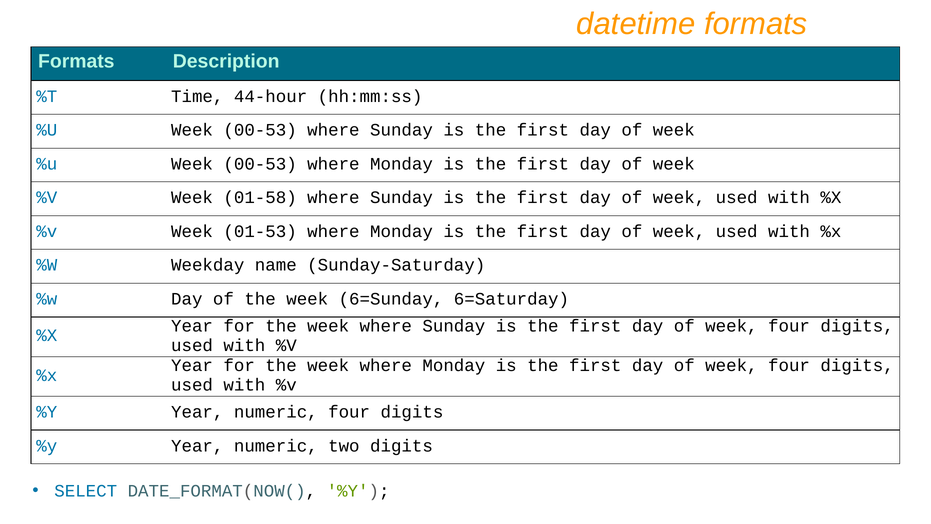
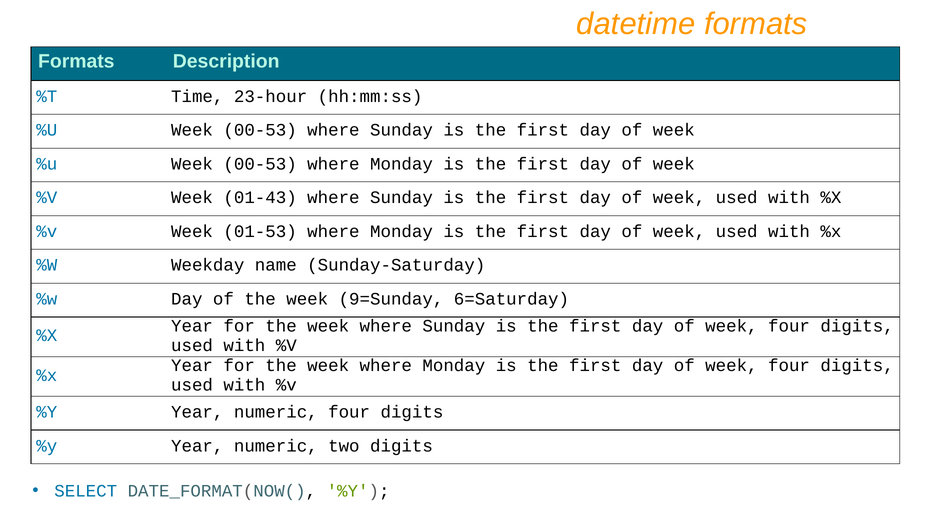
44-hour: 44-hour -> 23-hour (271, 96)
01-58: 01-58 -> 01-43 (260, 198)
6=Sunday: 6=Sunday -> 9=Sunday (391, 299)
